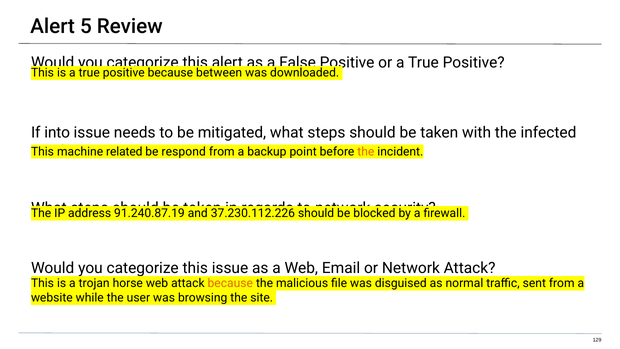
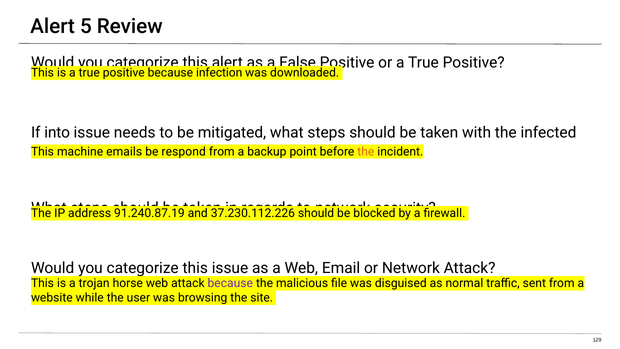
between: between -> infection (219, 73)
related: related -> emails (124, 151)
because colour: orange -> purple (230, 283)
